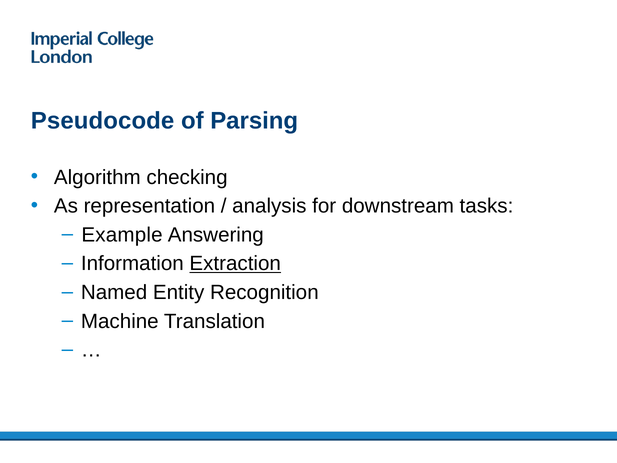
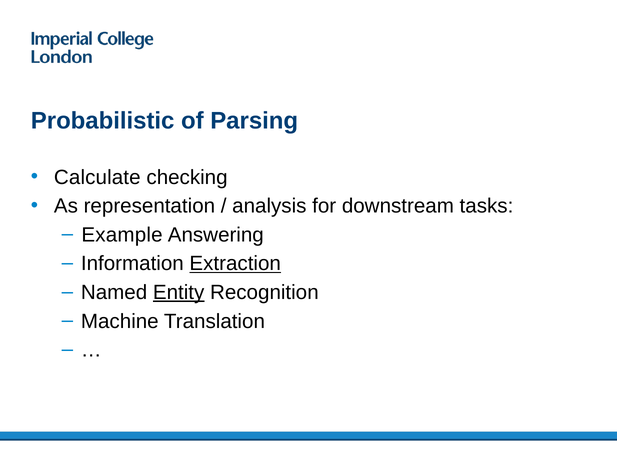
Pseudocode: Pseudocode -> Probabilistic (103, 121)
Algorithm: Algorithm -> Calculate (97, 177)
Entity underline: none -> present (179, 292)
